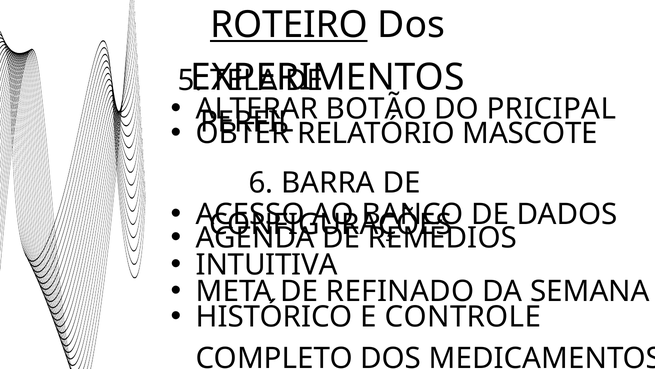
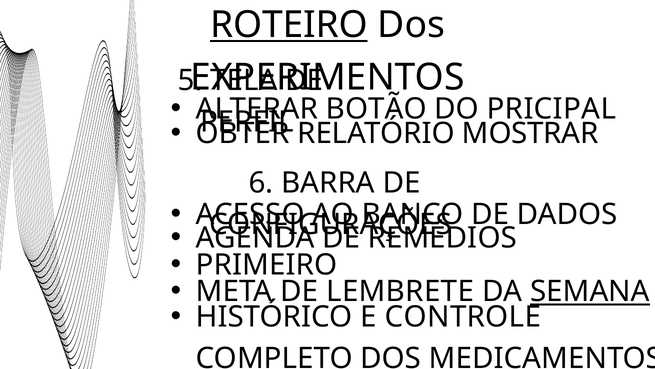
MASCOTE: MASCOTE -> MOSTRAR (530, 133)
INTUITIVA: INTUITIVA -> PRIMEIRO (267, 264)
REFINADO: REFINADO -> LEMBRETE (400, 291)
SEMANA underline: none -> present (590, 291)
